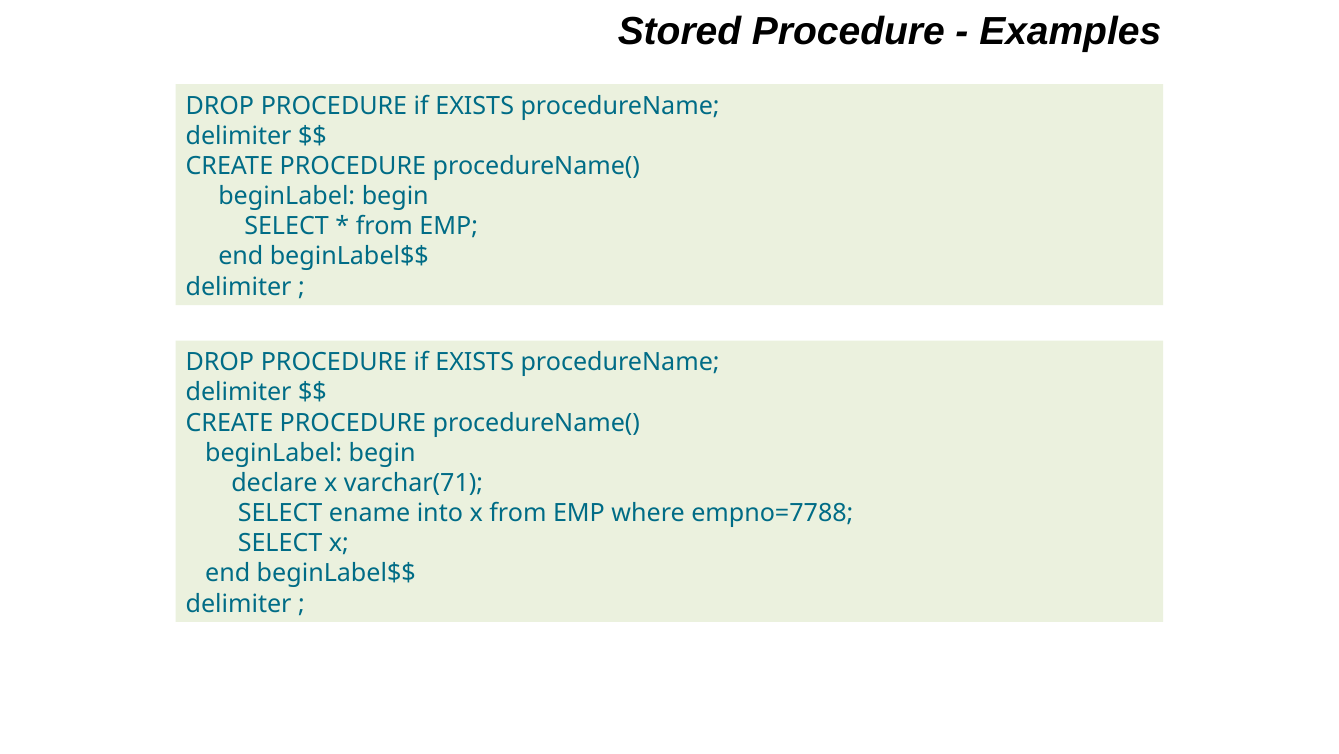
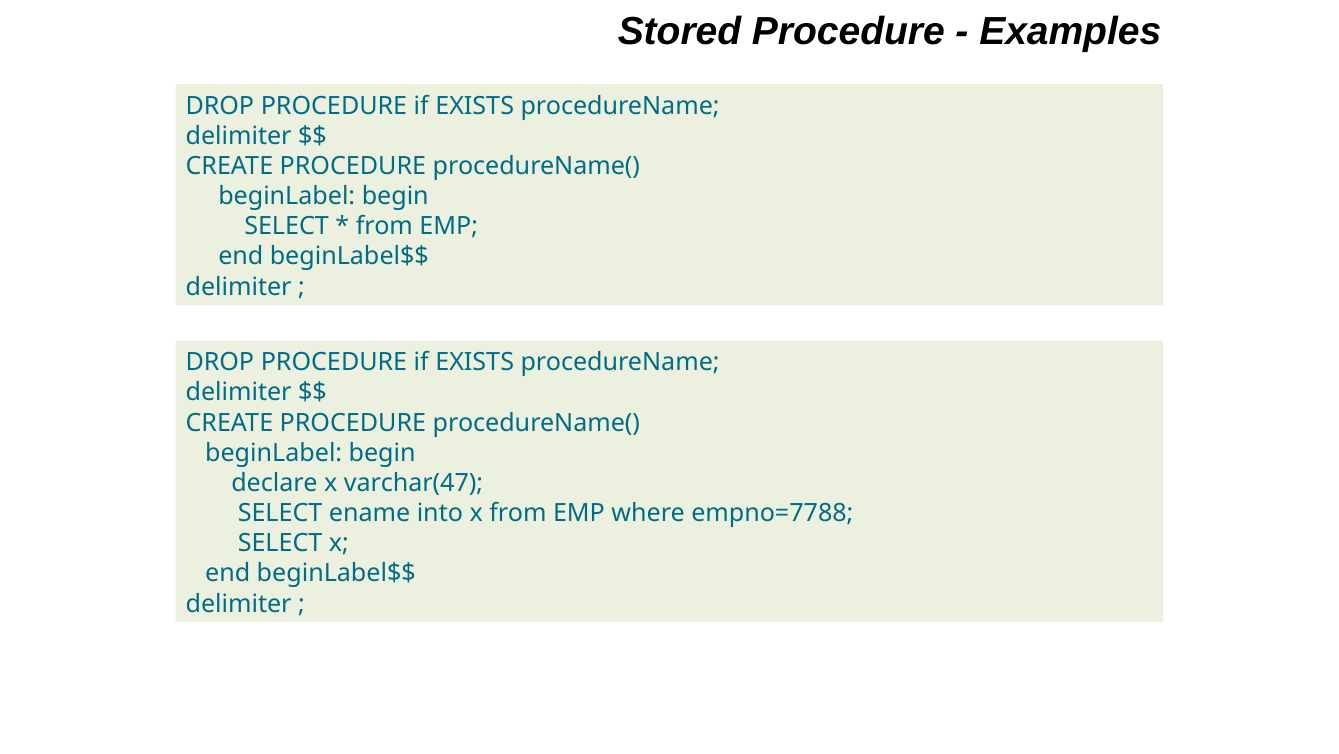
varchar(71: varchar(71 -> varchar(47 (413, 483)
